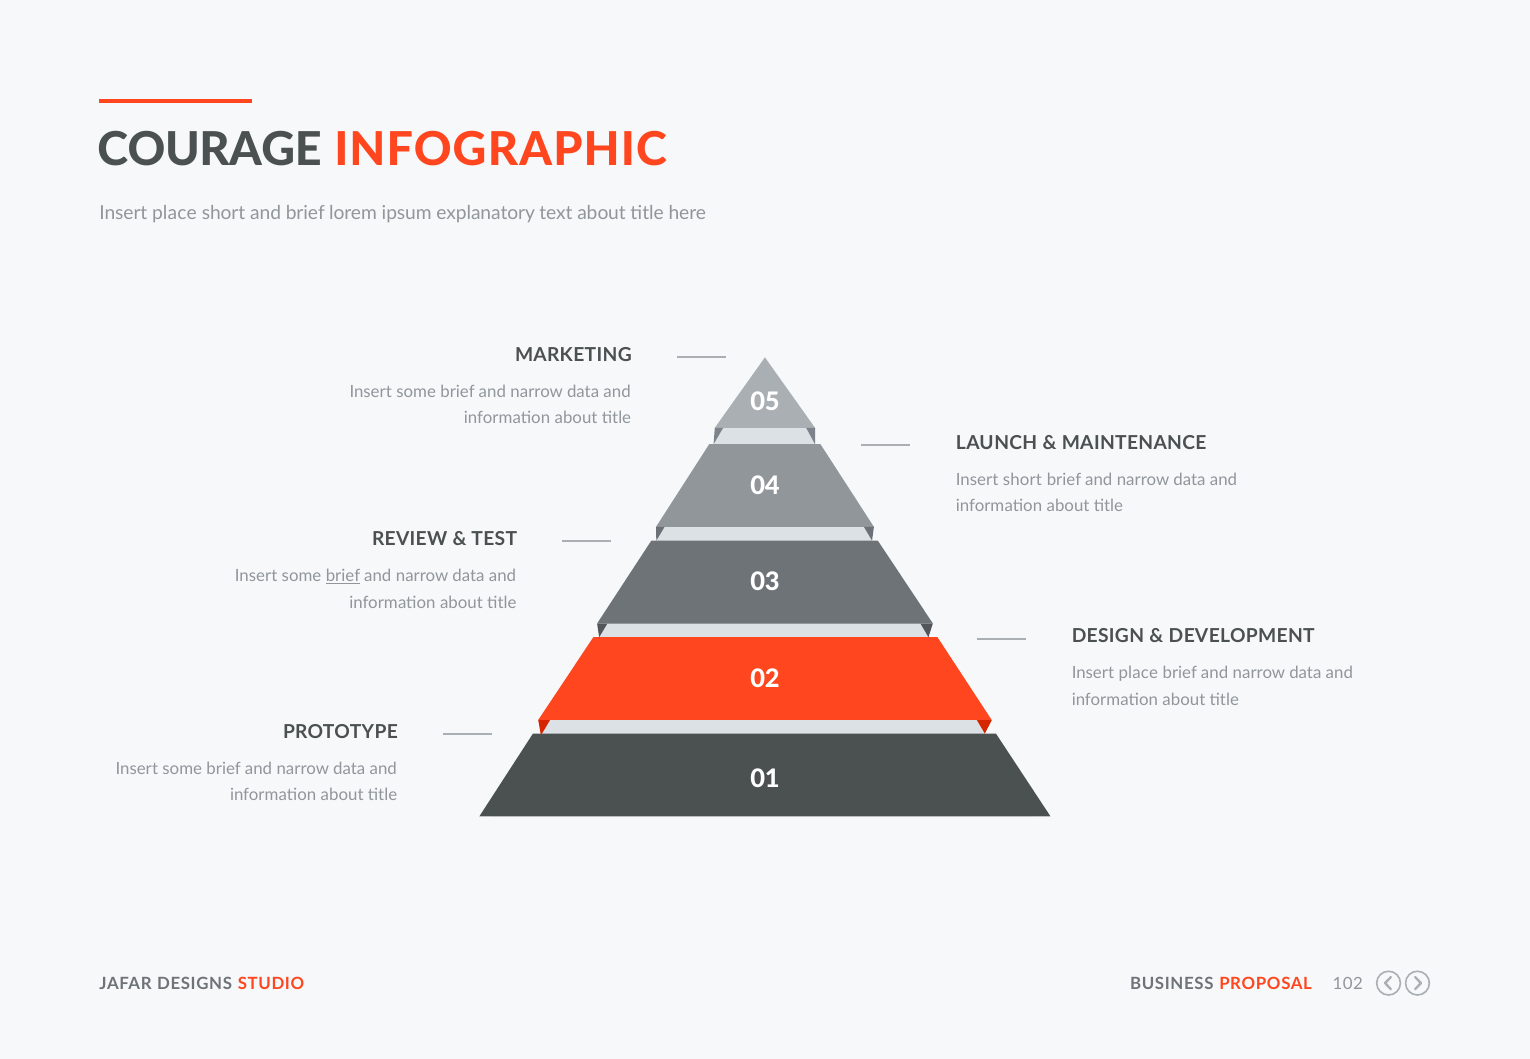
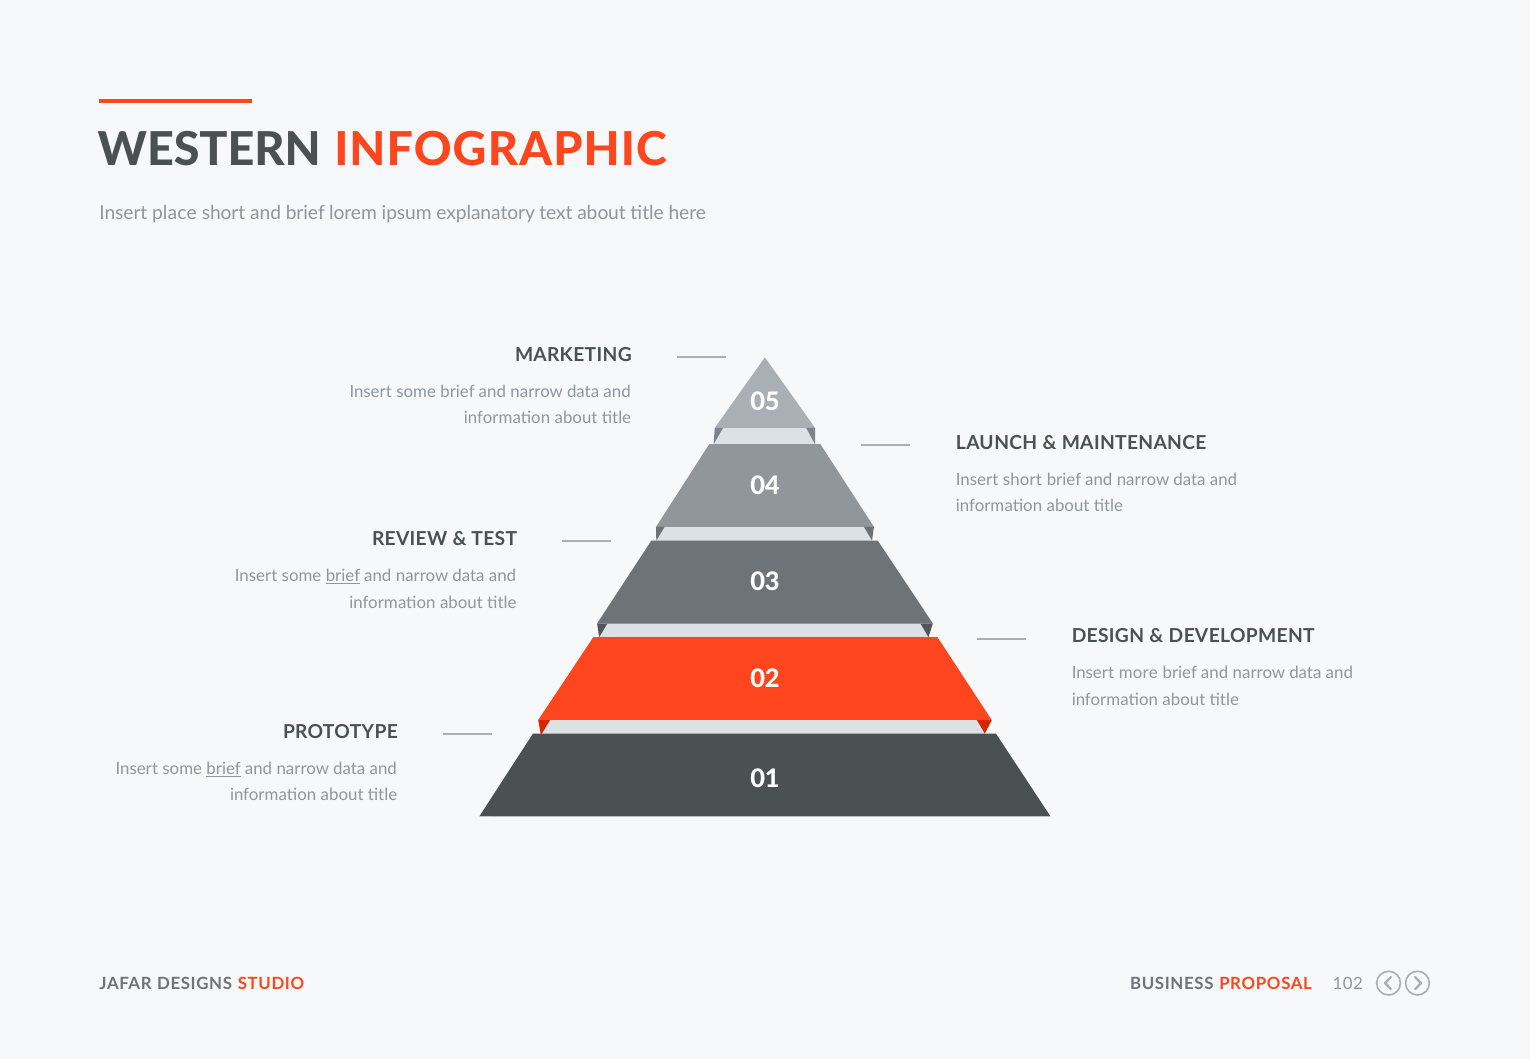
COURAGE: COURAGE -> WESTERN (209, 150)
place: place -> more (1138, 673)
brief underline: none -> present (224, 769)
